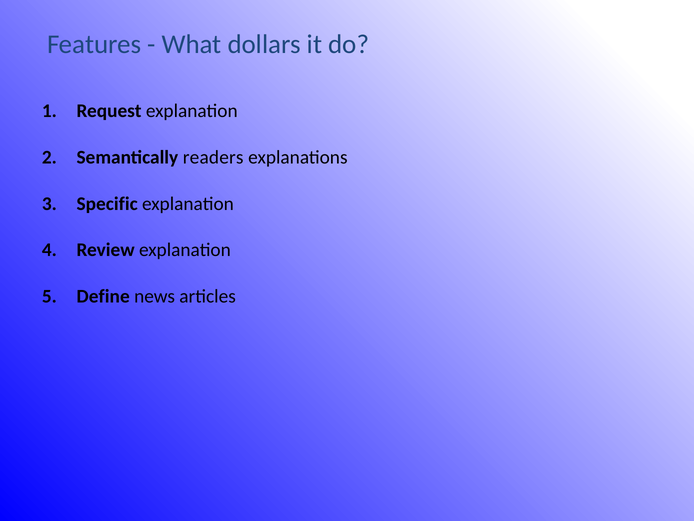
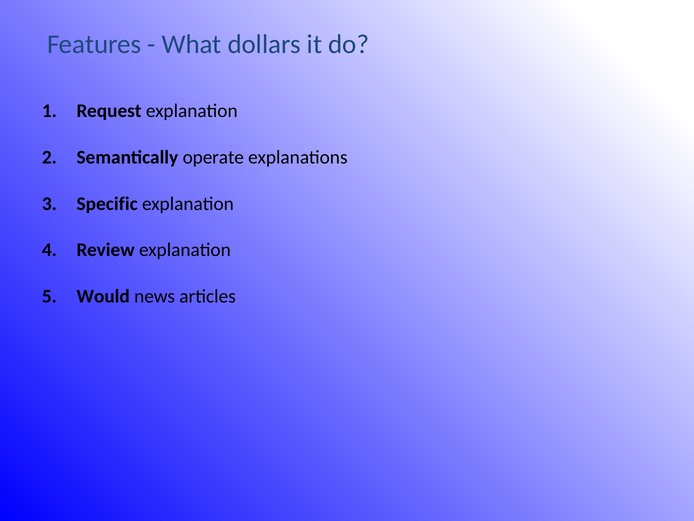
readers: readers -> operate (213, 157)
Define: Define -> Would (103, 296)
